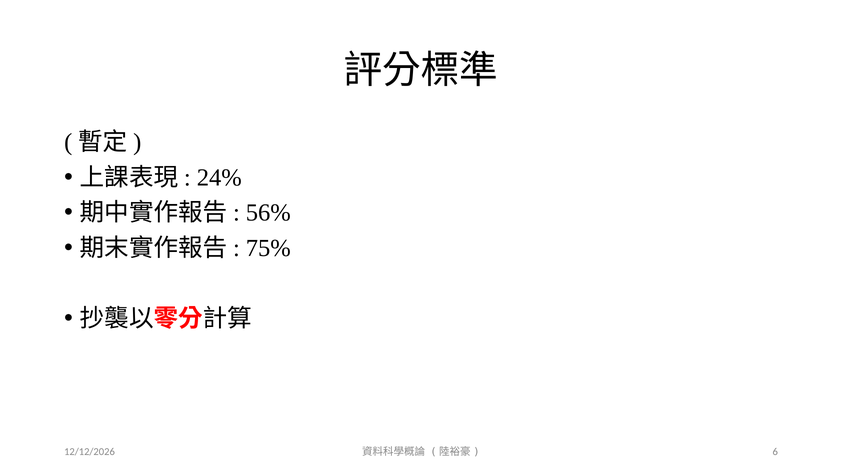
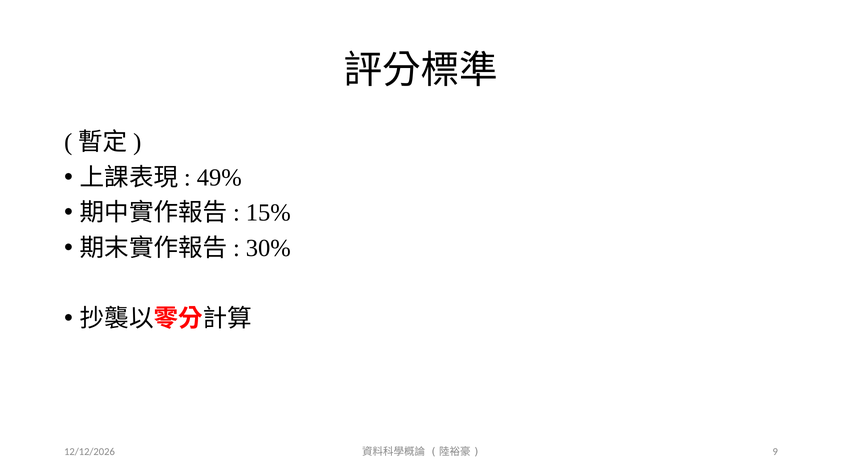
24%: 24% -> 49% (219, 178)
56%: 56% -> 15% (268, 213)
75%: 75% -> 30% (268, 248)
6: 6 -> 9 (775, 452)
